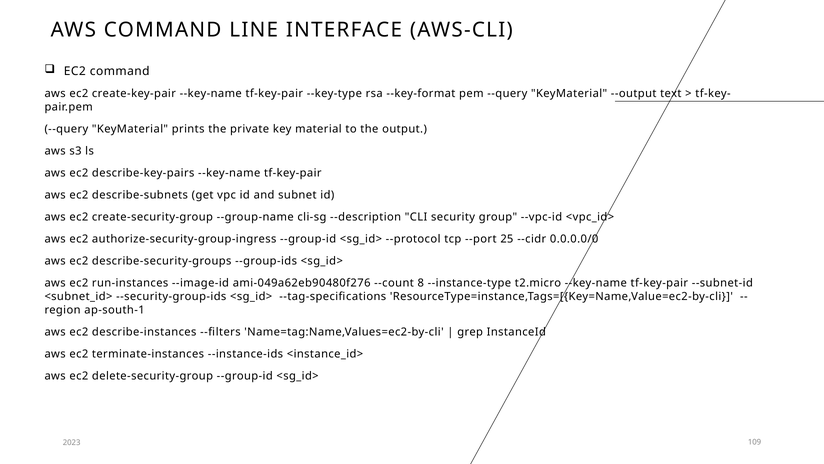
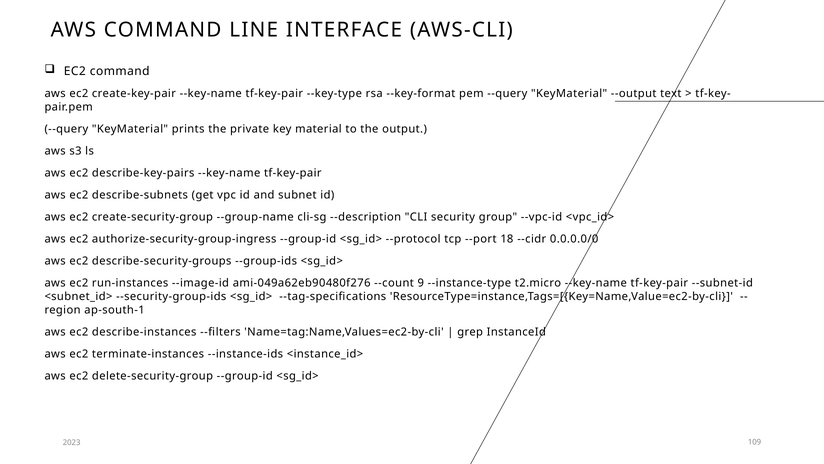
25: 25 -> 18 (507, 239)
8: 8 -> 9 (421, 283)
